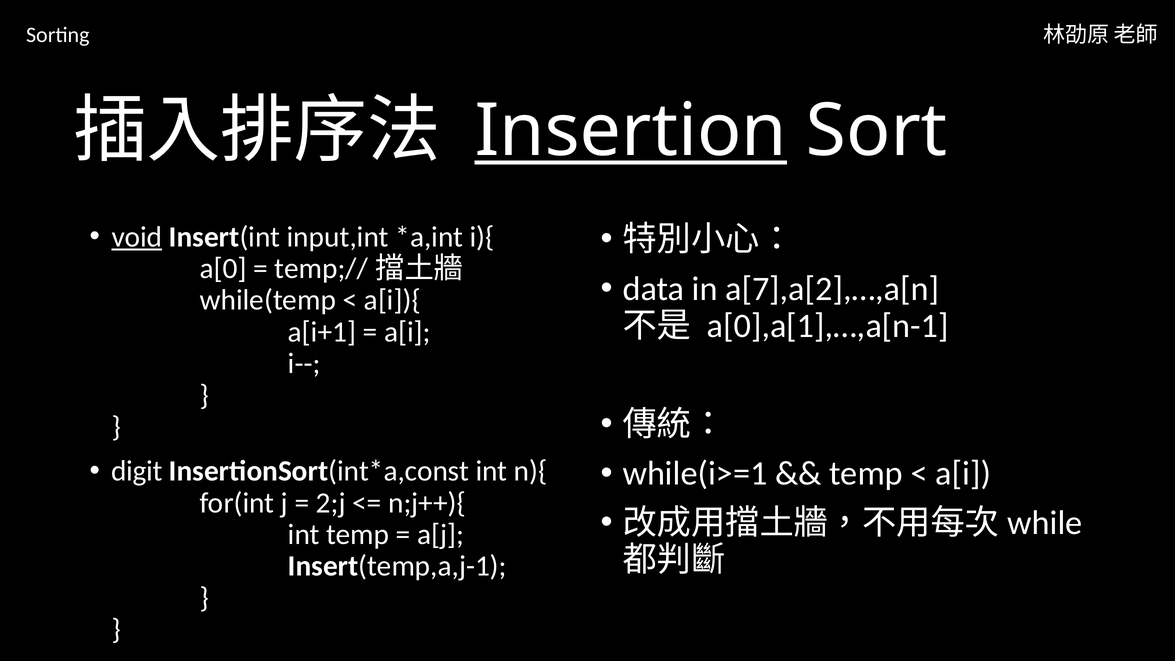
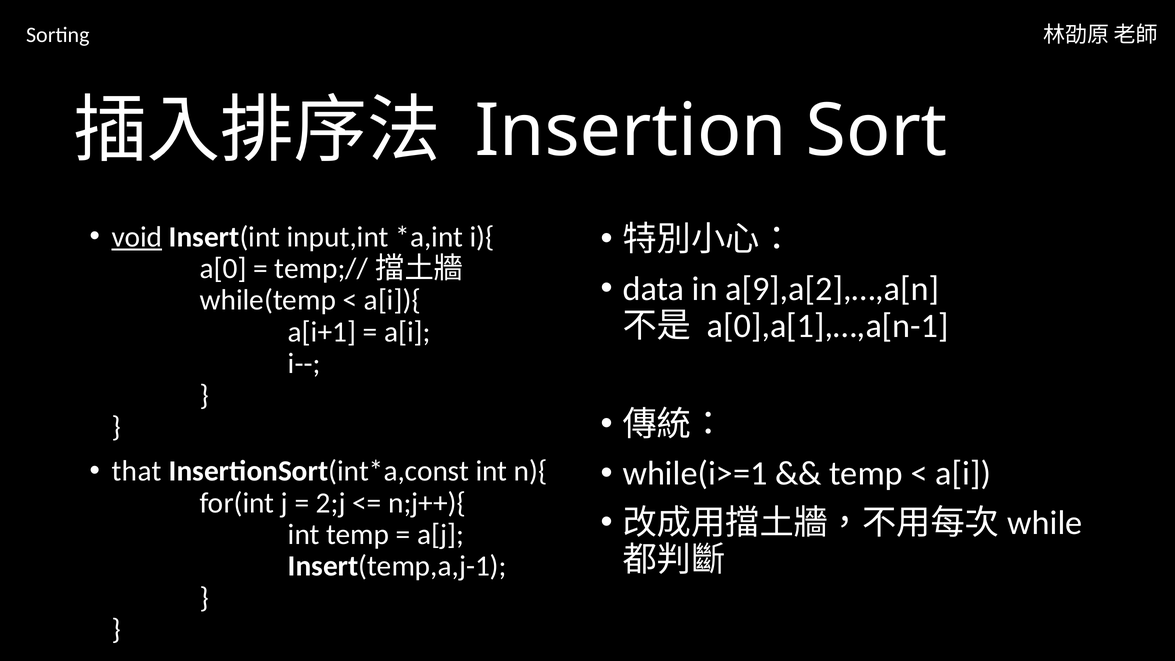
Insertion underline: present -> none (631, 131)
a[7],a[2],…,a[n: a[7],a[2],…,a[n -> a[9],a[2],…,a[n (832, 289)
digit: digit -> that (137, 471)
